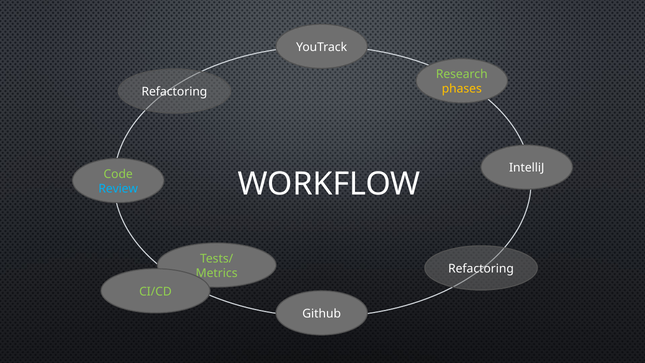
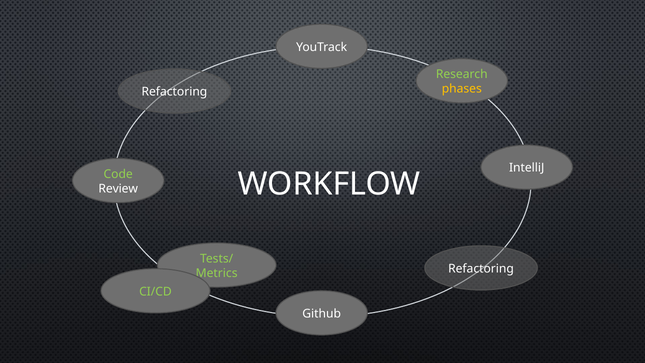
Review colour: light blue -> white (118, 189)
